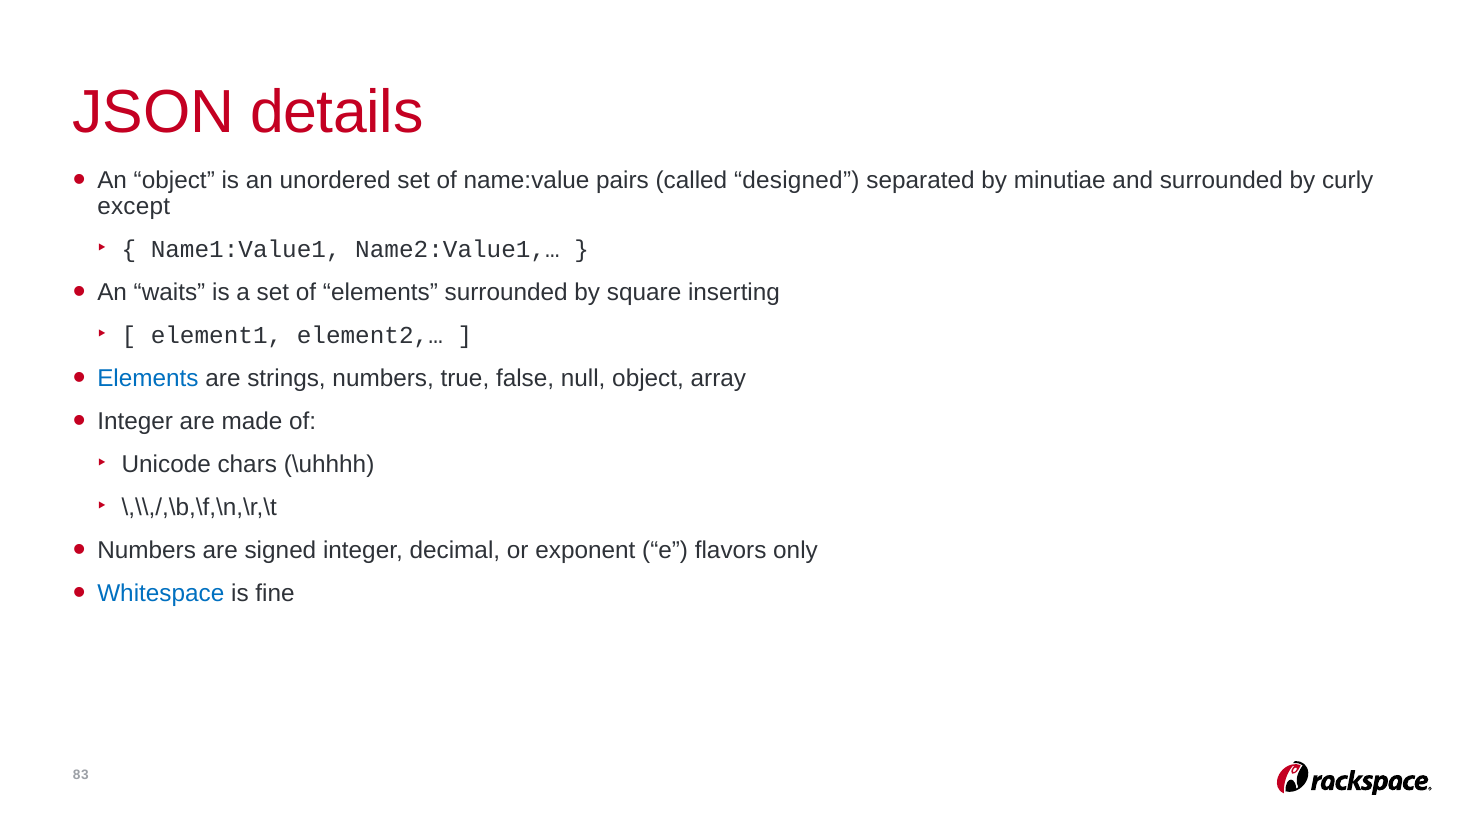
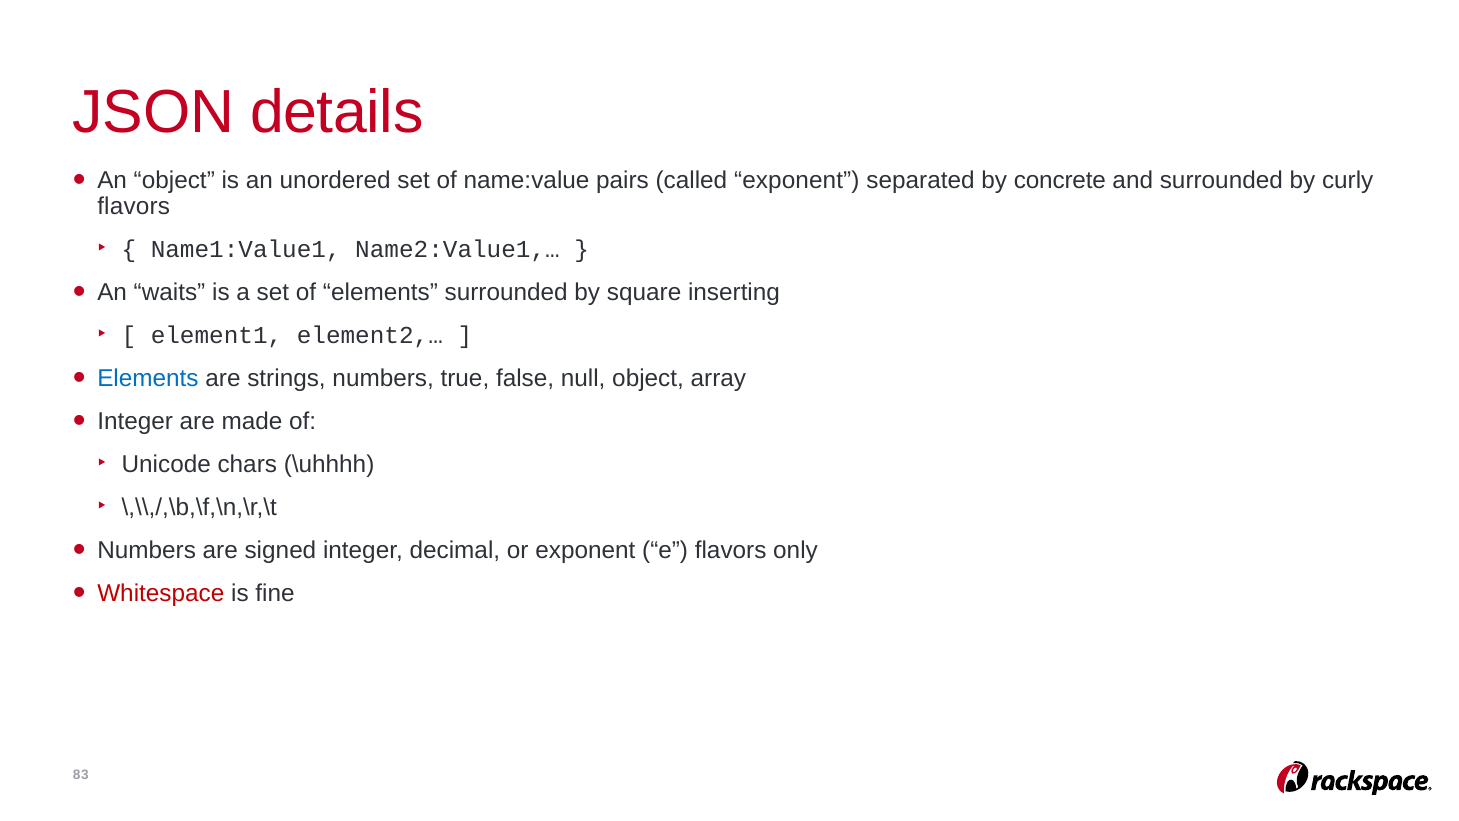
called designed: designed -> exponent (797, 180)
minutiae: minutiae -> concrete (1060, 180)
except: except -> flavors (134, 206)
Whitespace colour: blue -> red (161, 593)
